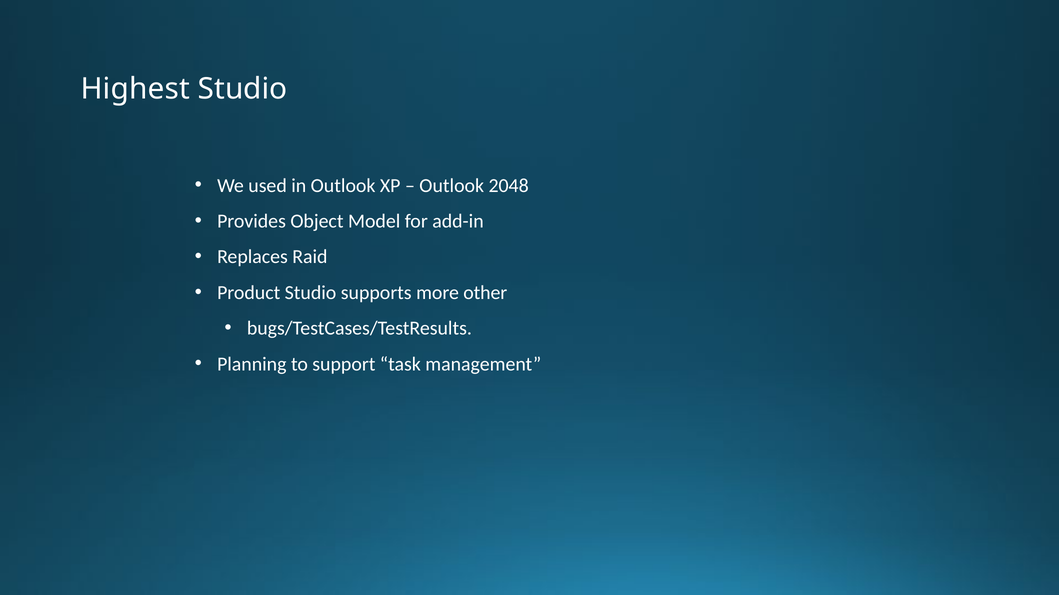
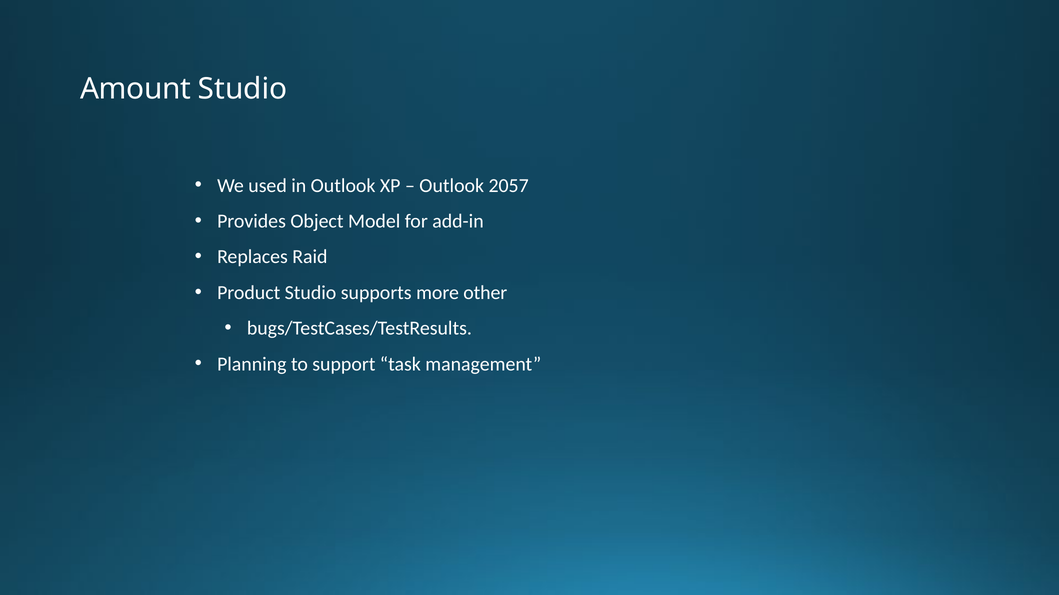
Highest: Highest -> Amount (136, 89)
2048: 2048 -> 2057 (509, 186)
